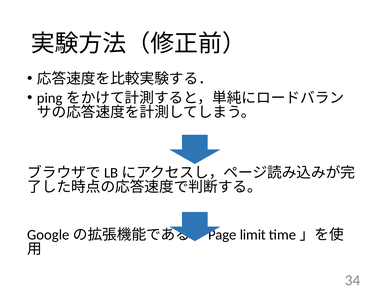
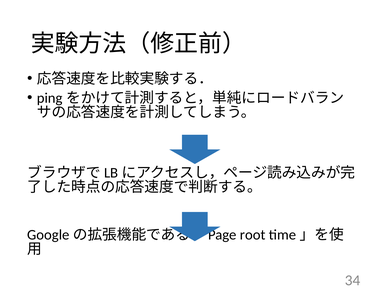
limit: limit -> root (253, 235)
